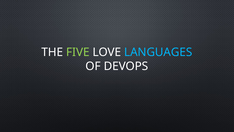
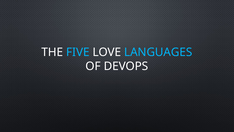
FIVE colour: light green -> light blue (78, 52)
